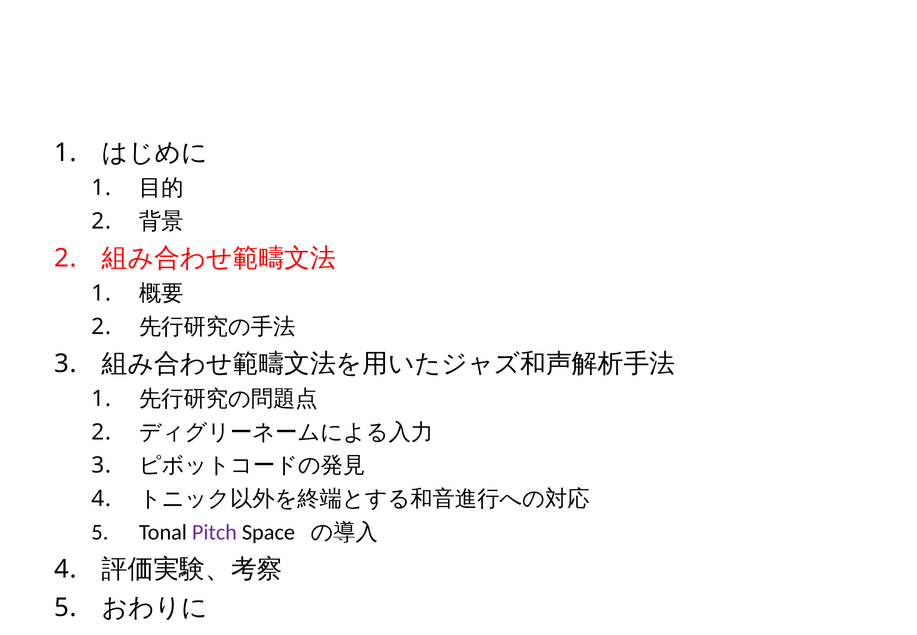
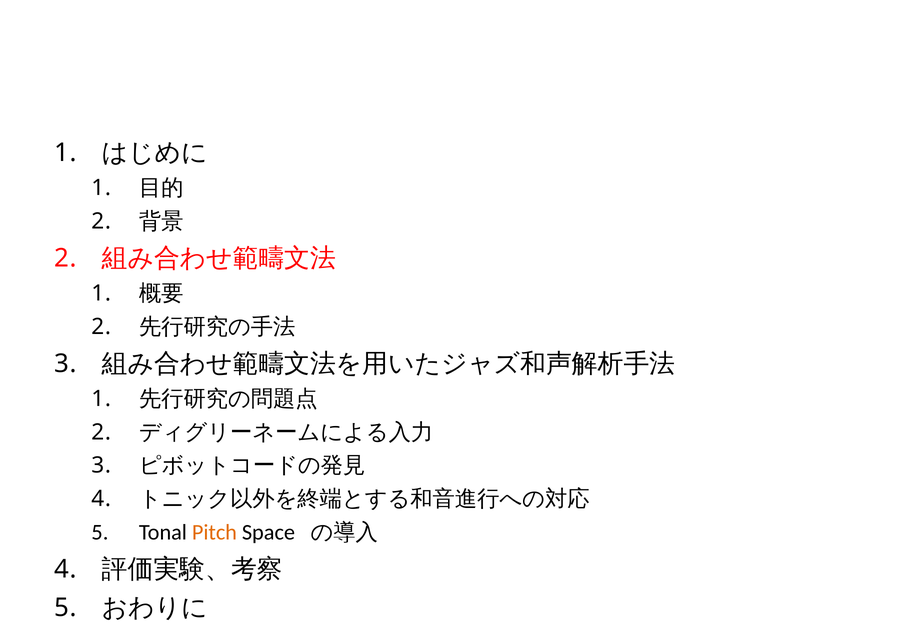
Pitch colour: purple -> orange (214, 532)
